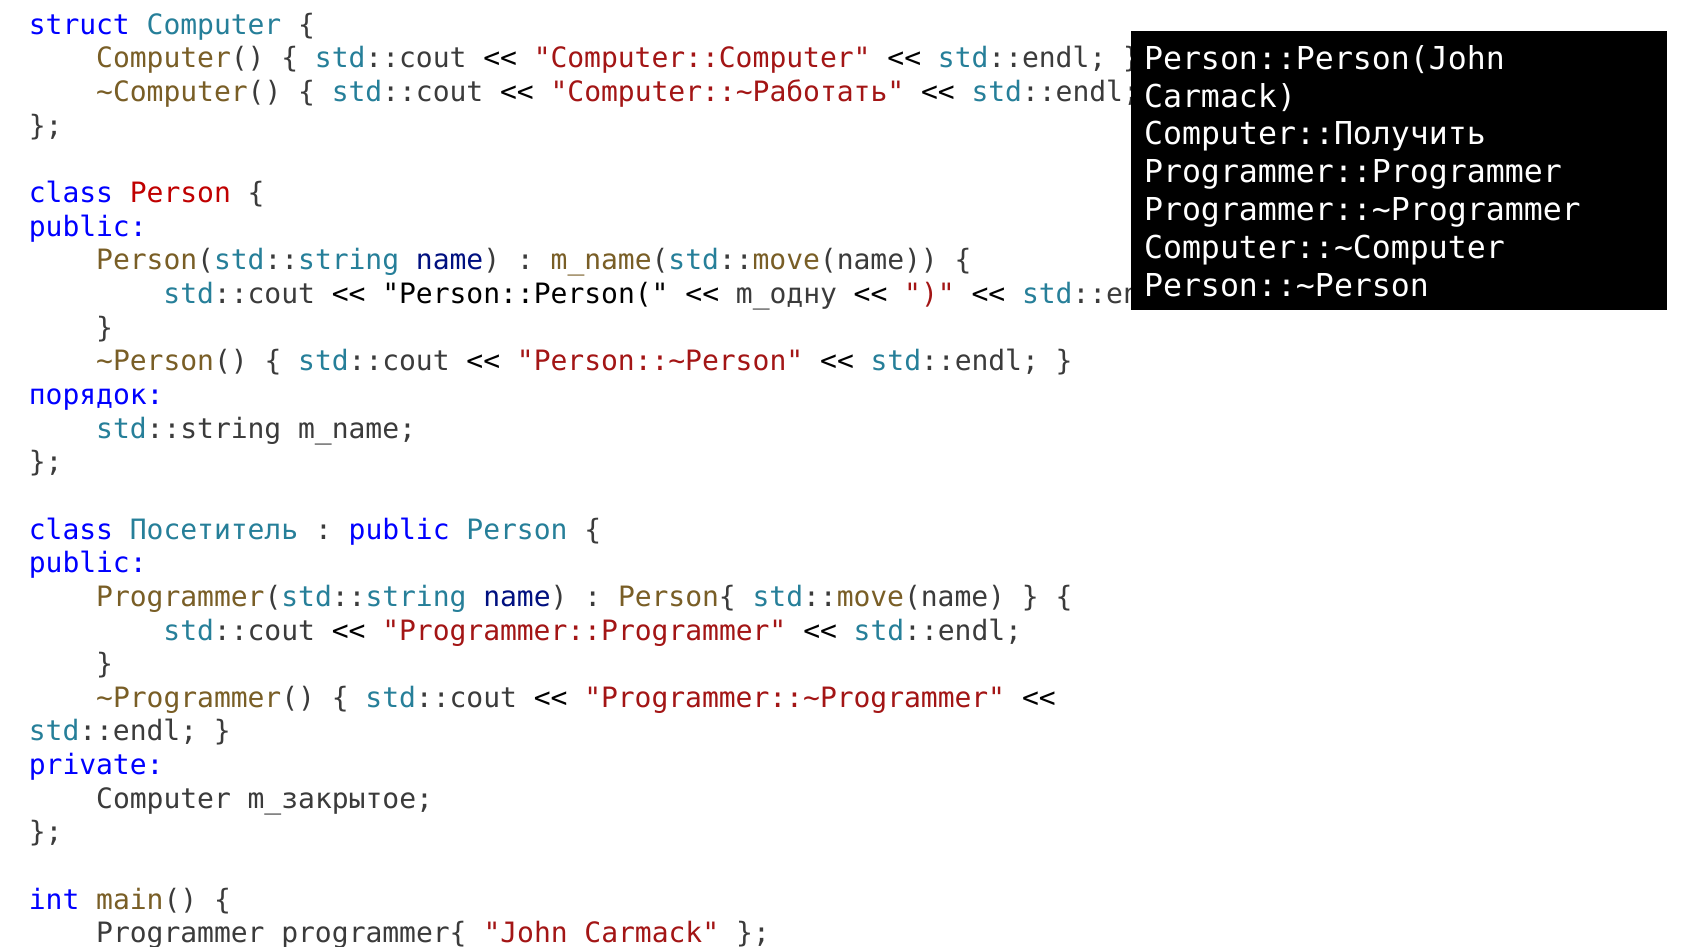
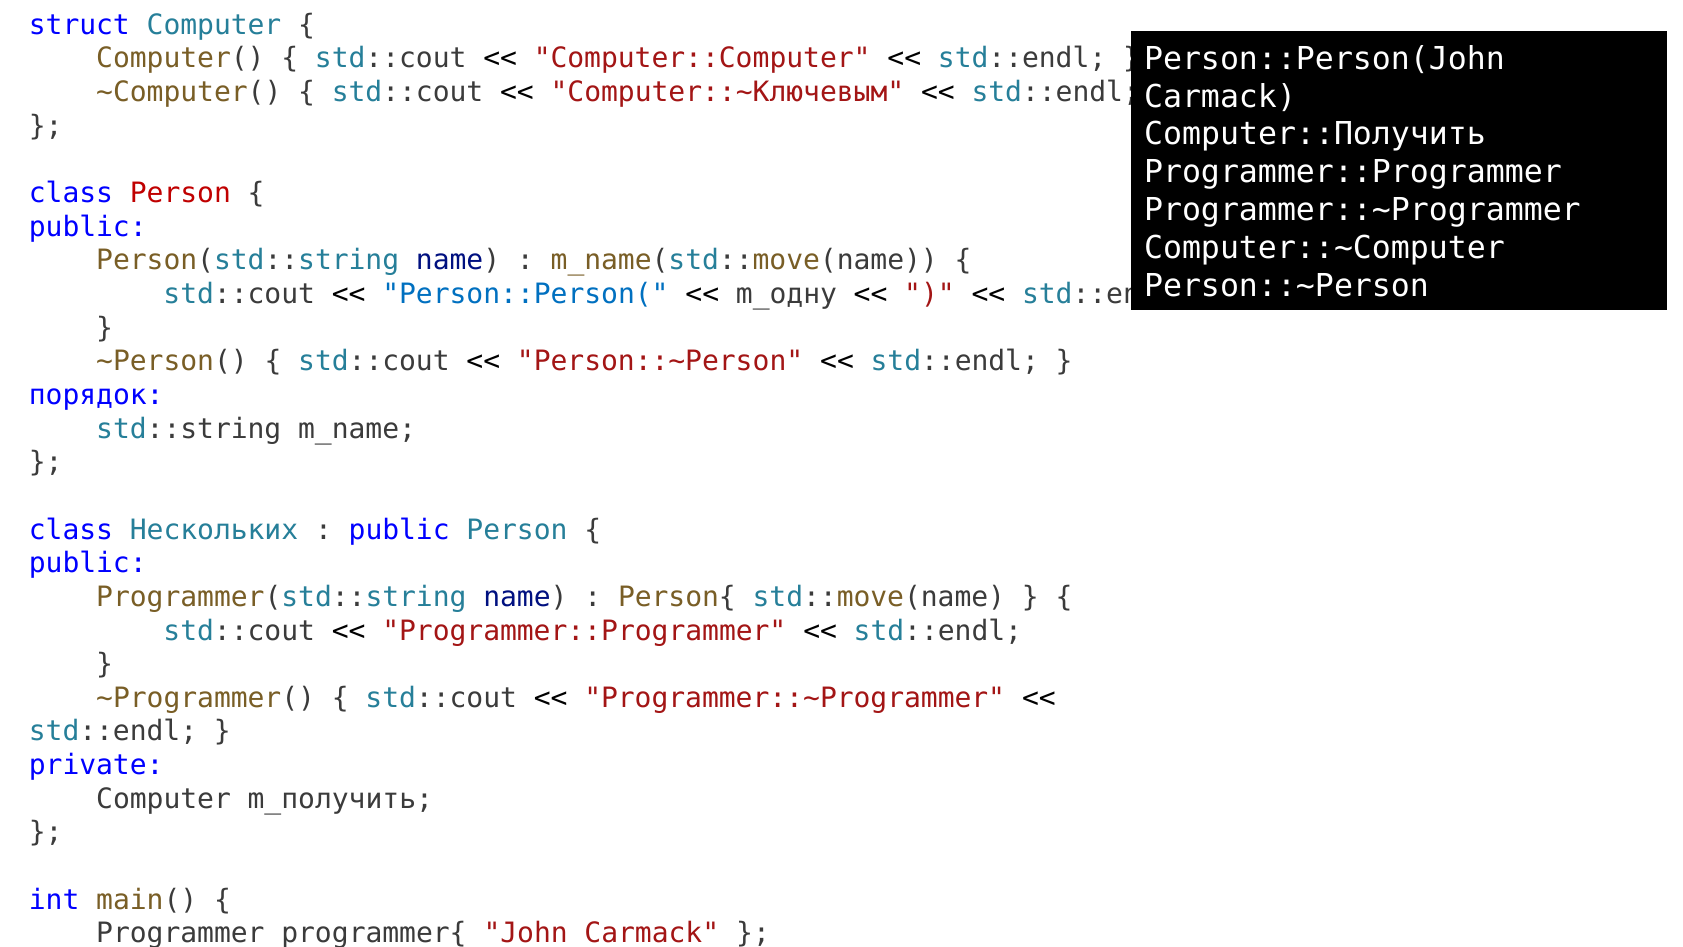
Computer::~Работать: Computer::~Работать -> Computer::~Ключевым (727, 92)
Person::Person( colour: black -> blue (525, 294)
Посетитель: Посетитель -> Нескольких (214, 530)
m_закрытое: m_закрытое -> m_получить (340, 799)
